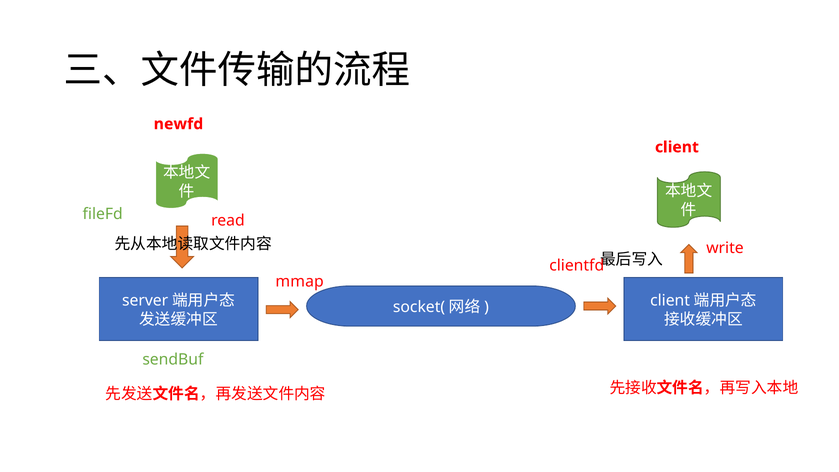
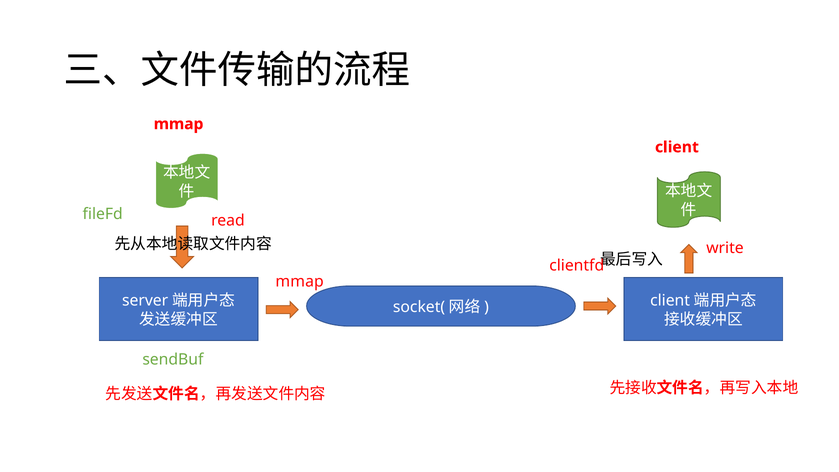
newfd: newfd -> mmap (179, 124)
